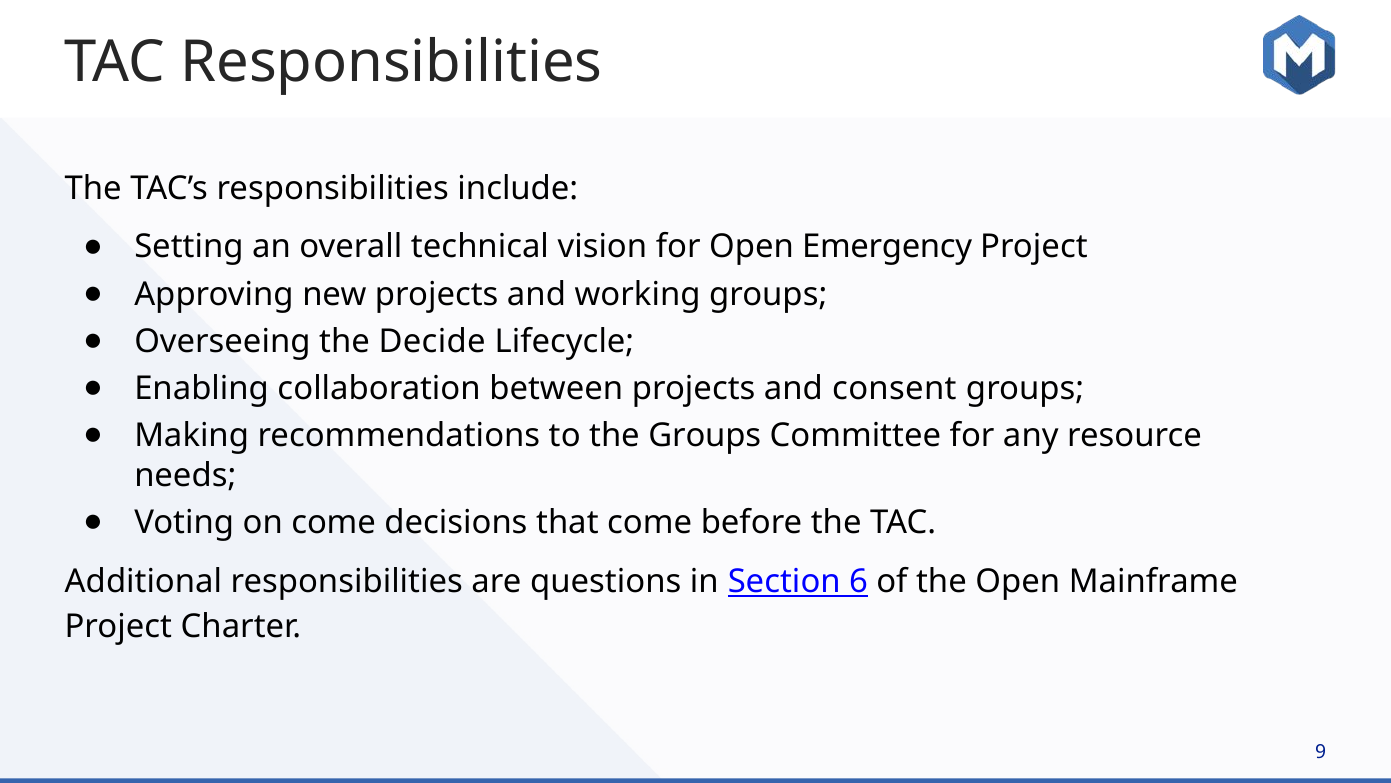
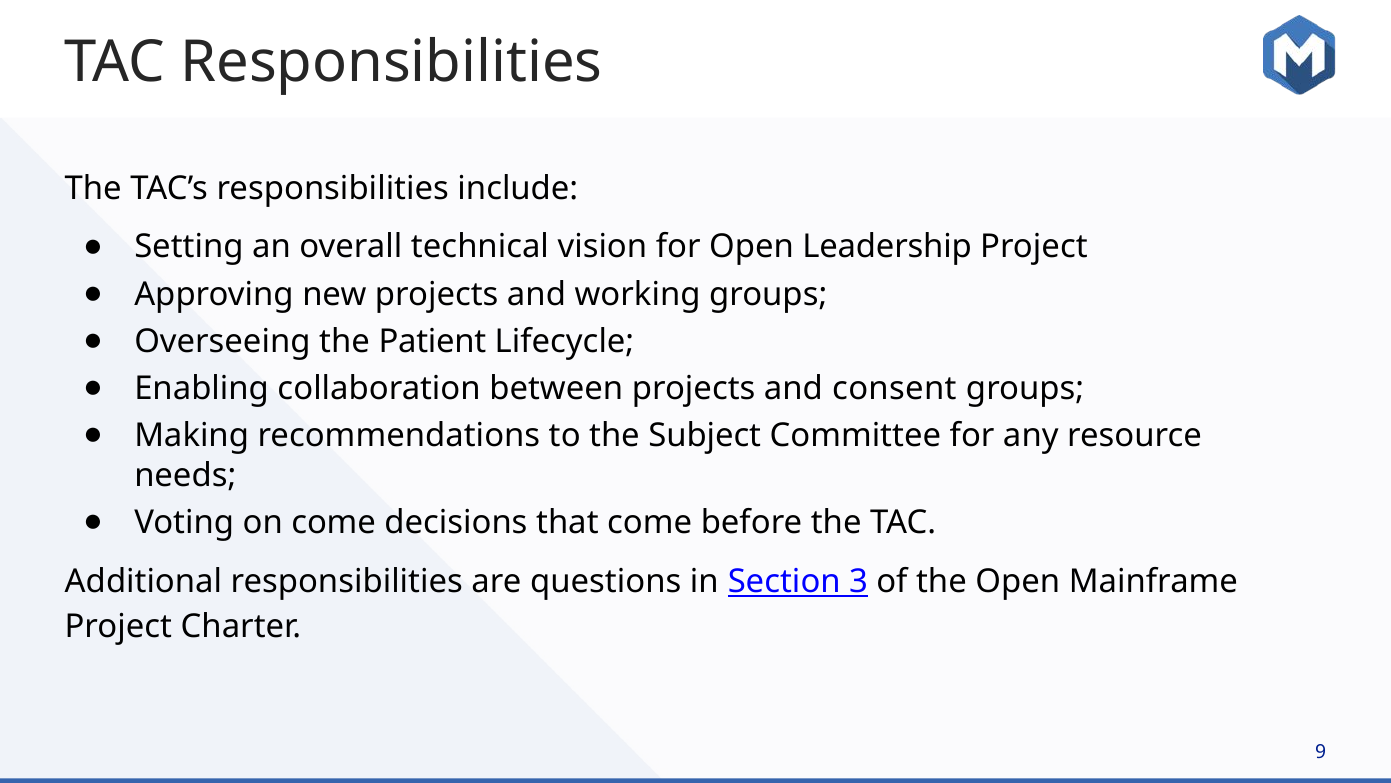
Emergency: Emergency -> Leadership (887, 247)
Decide: Decide -> Patient (432, 341)
the Groups: Groups -> Subject (705, 435)
6: 6 -> 3 (859, 581)
